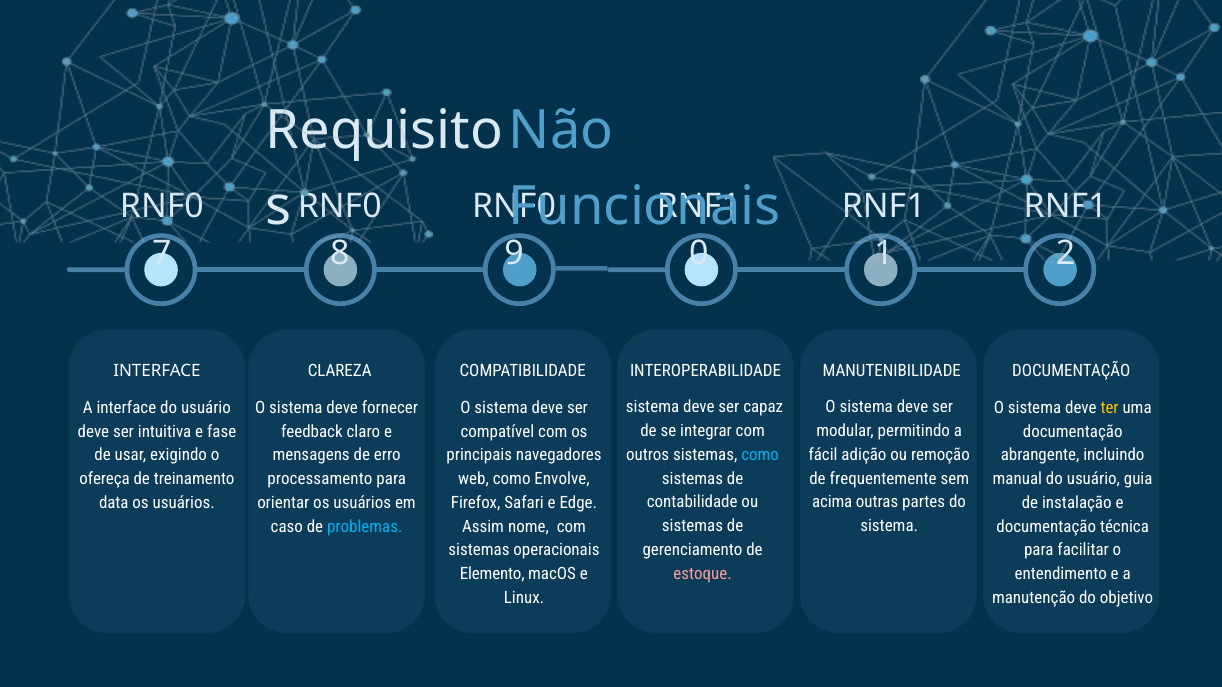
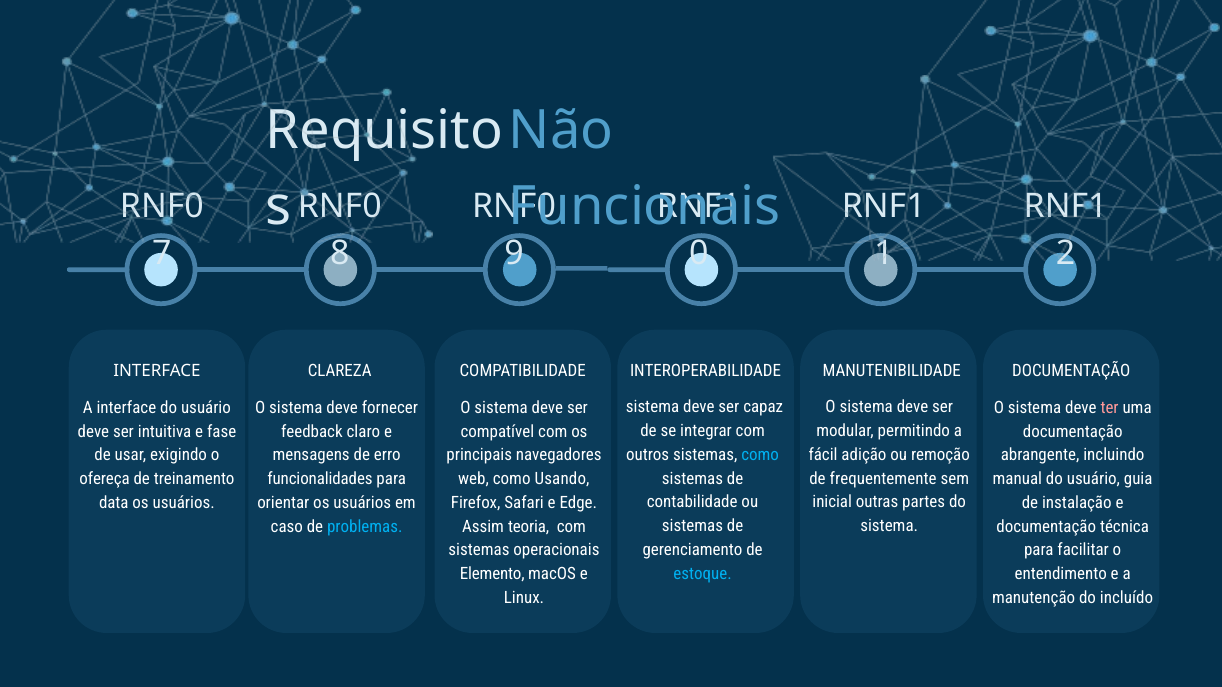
ter colour: yellow -> pink (1110, 408)
Envolve: Envolve -> Usando (562, 479)
processamento: processamento -> funcionalidades (320, 479)
acima: acima -> inicial (832, 503)
nome: nome -> teoria (529, 527)
estoque colour: pink -> light blue (703, 574)
objetivo: objetivo -> incluído (1127, 598)
